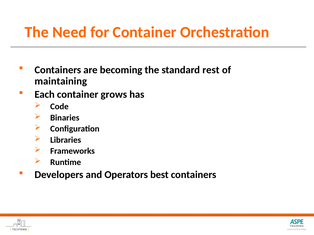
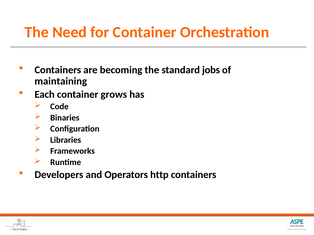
rest: rest -> jobs (211, 70)
best: best -> http (159, 175)
